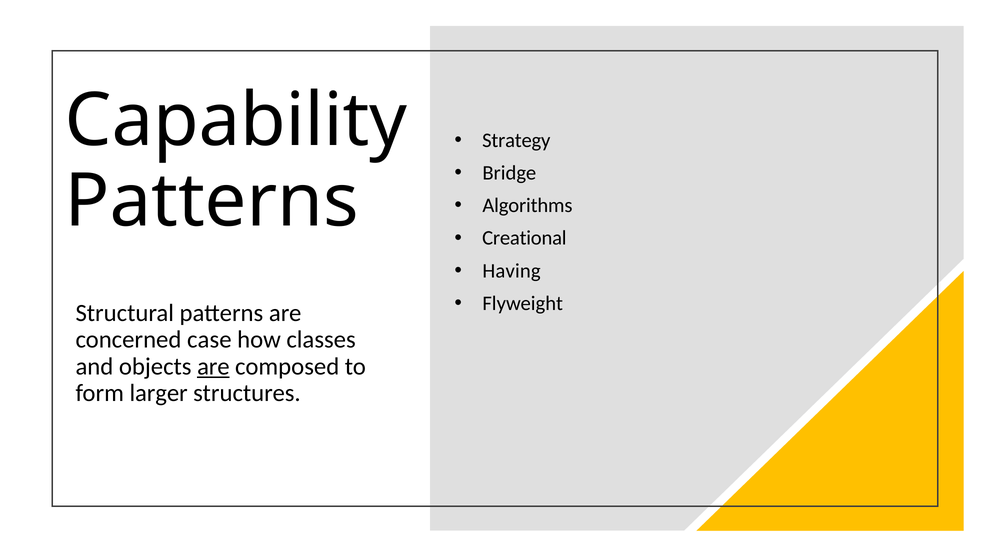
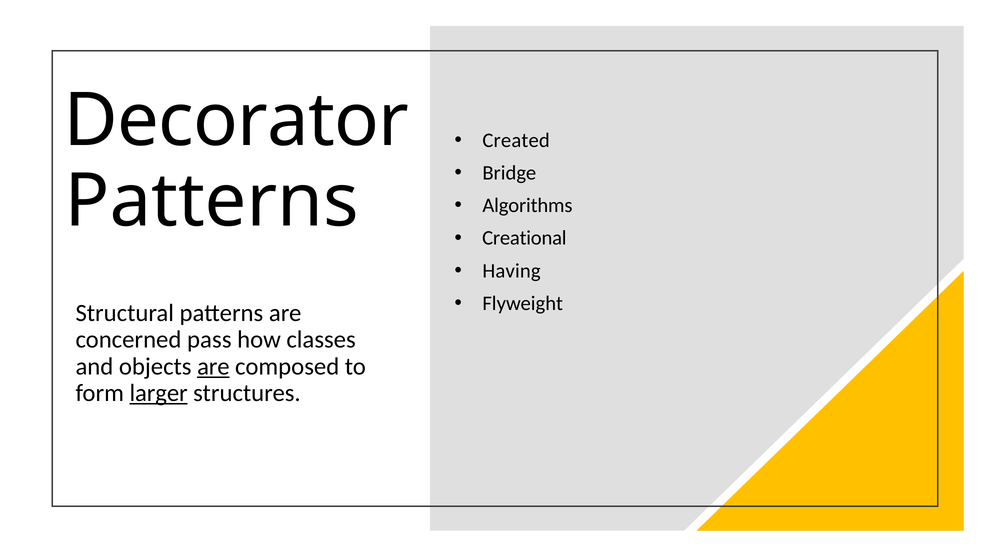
Capability: Capability -> Decorator (236, 121)
Strategy: Strategy -> Created (516, 140)
case: case -> pass (209, 340)
larger underline: none -> present (159, 393)
